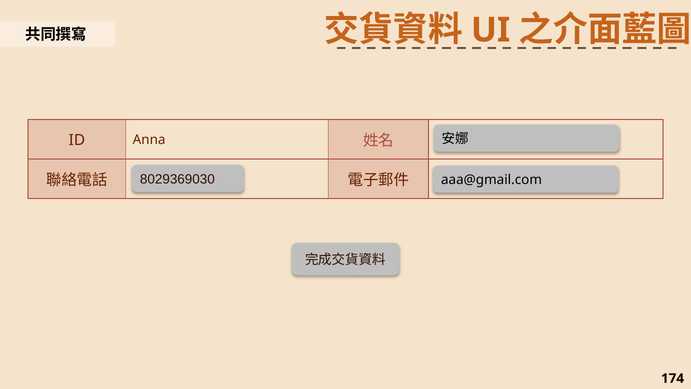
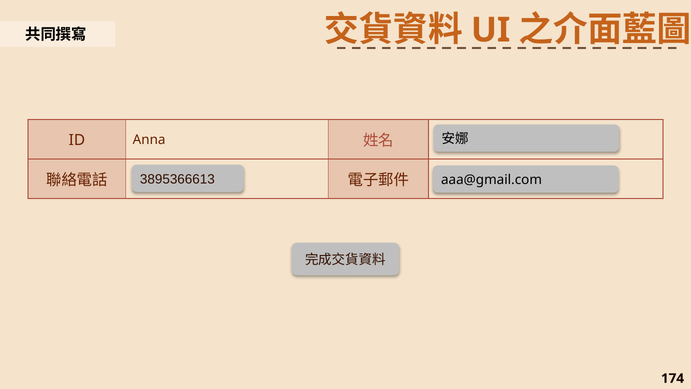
8029369030: 8029369030 -> 3895366613 (177, 179)
